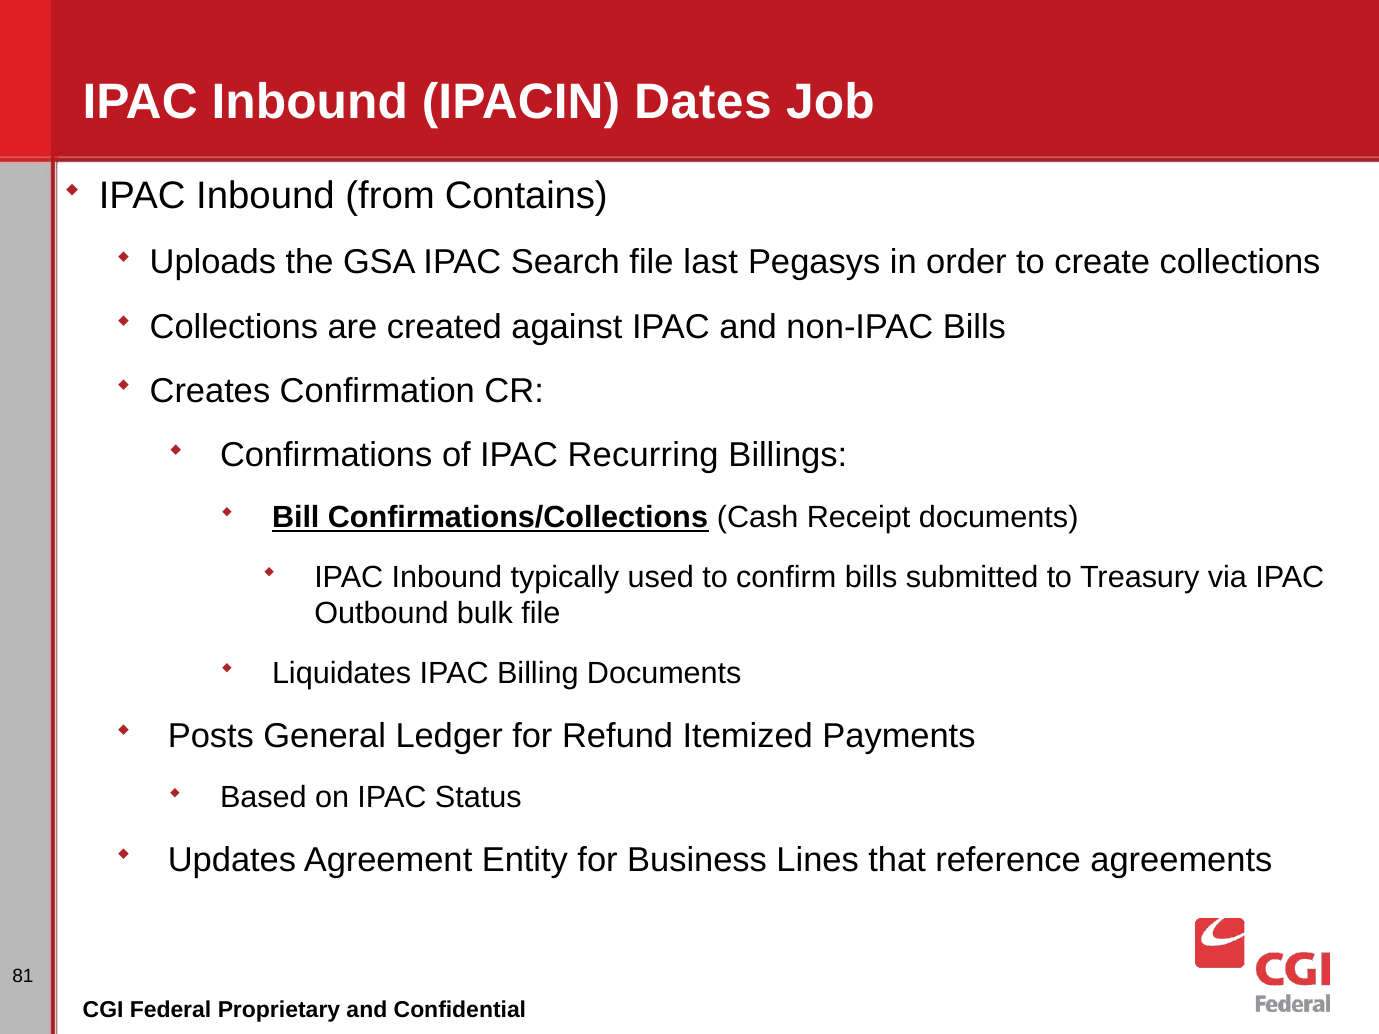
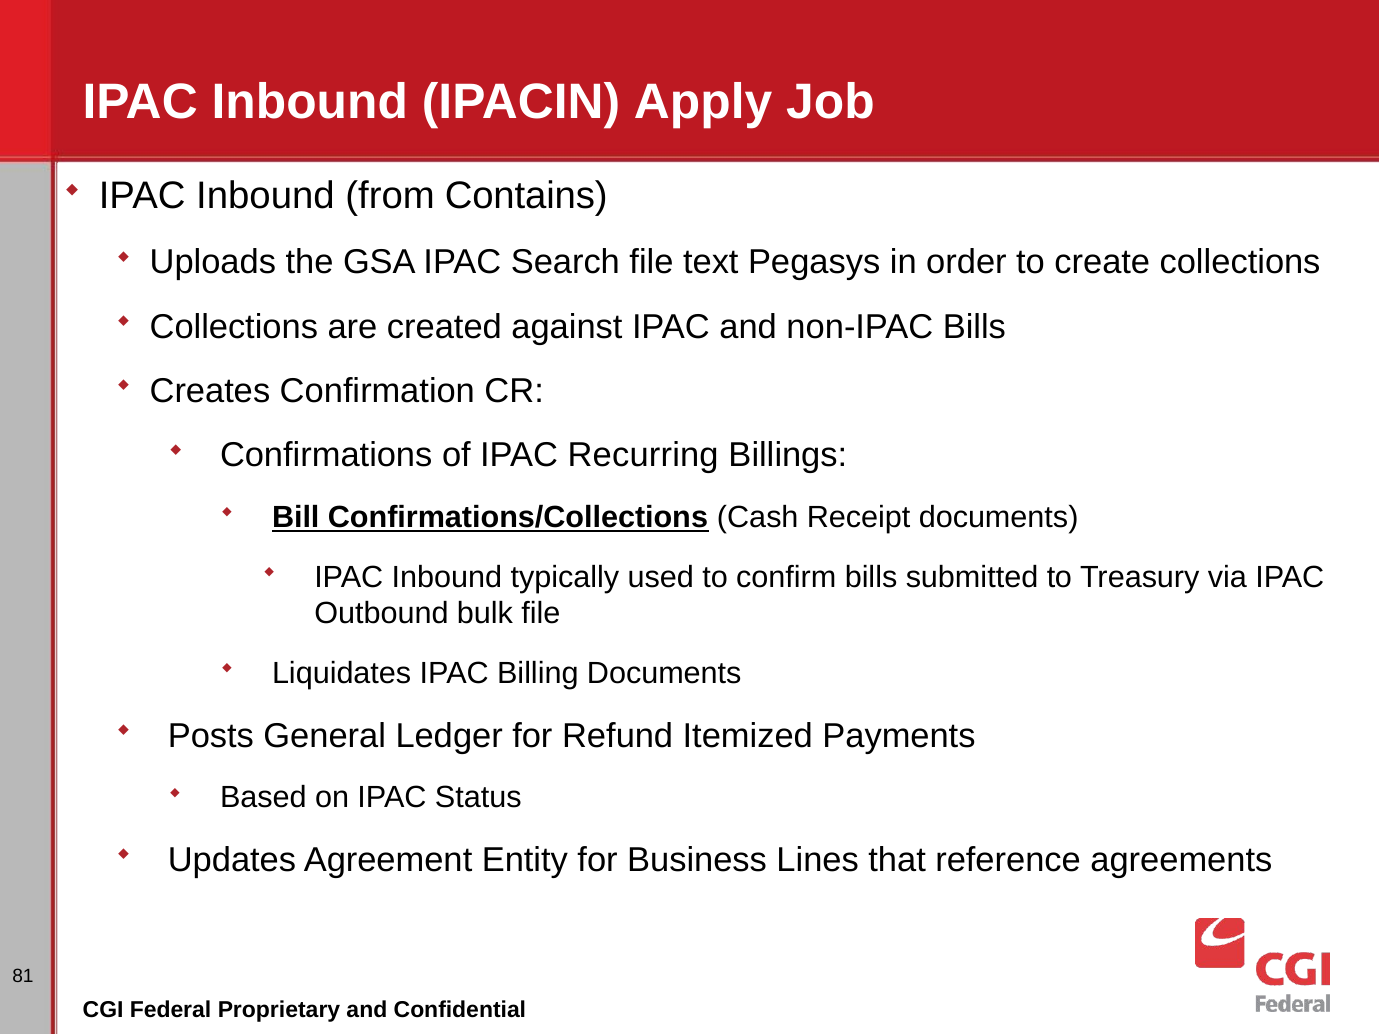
Dates: Dates -> Apply (703, 102)
last: last -> text (711, 262)
